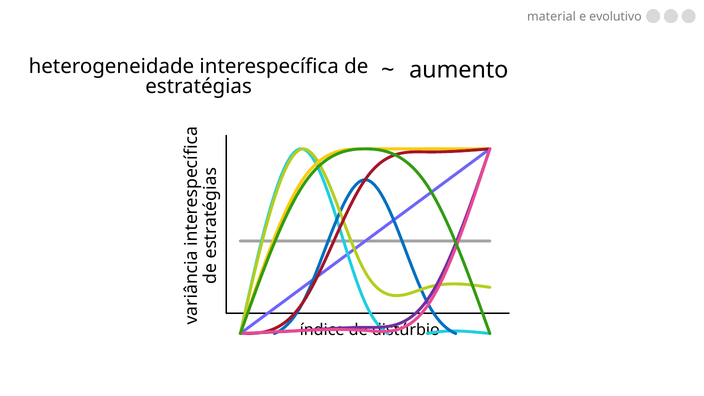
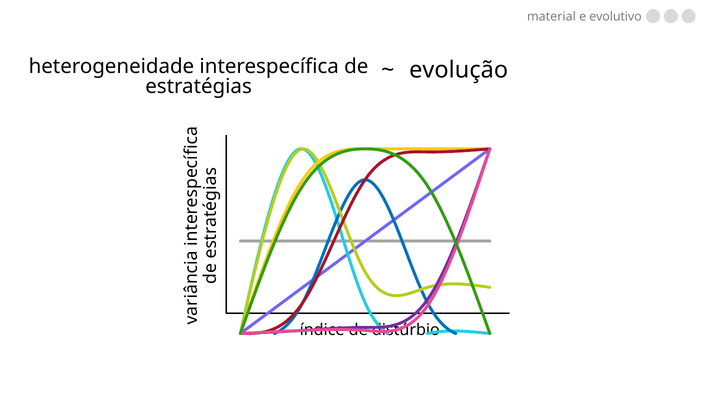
aumento: aumento -> evolução (459, 70)
